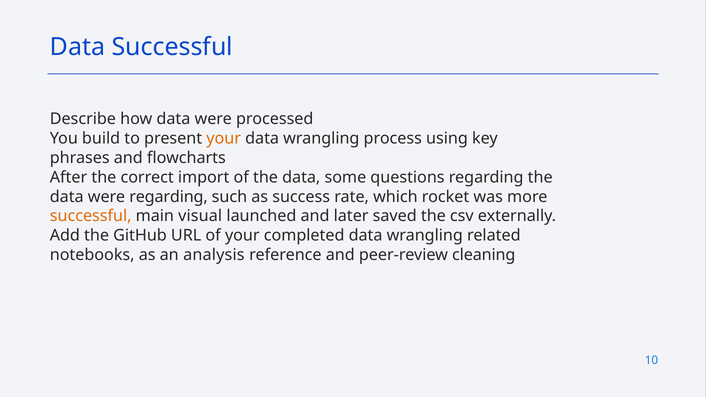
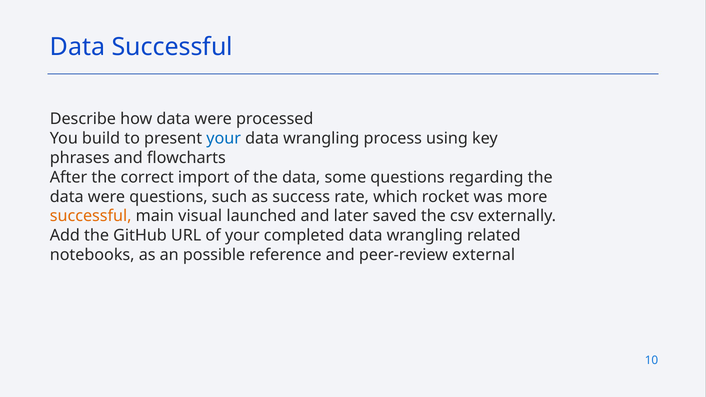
your colour: orange -> blue (224, 139)
were regarding: regarding -> questions (168, 197)
analysis: analysis -> possible (214, 255)
cleaning: cleaning -> external (484, 255)
